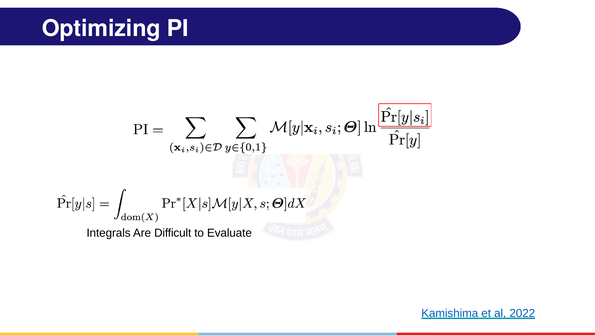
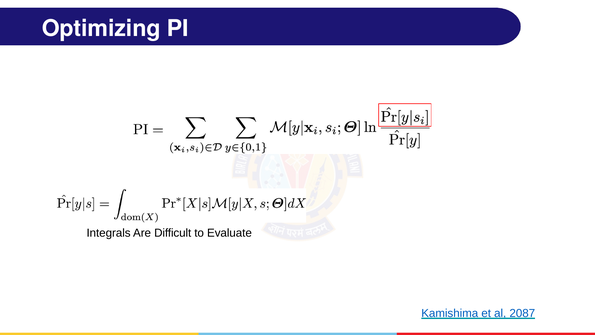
2022: 2022 -> 2087 (522, 313)
